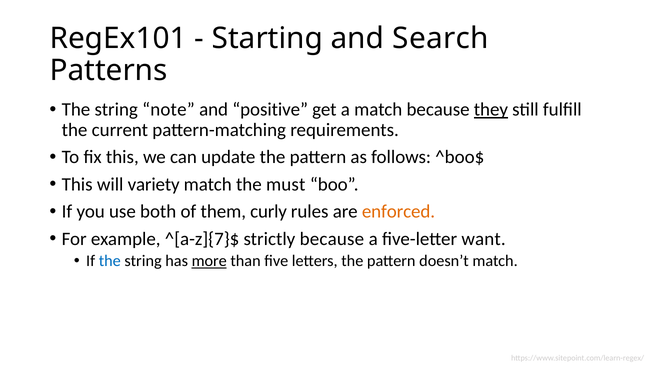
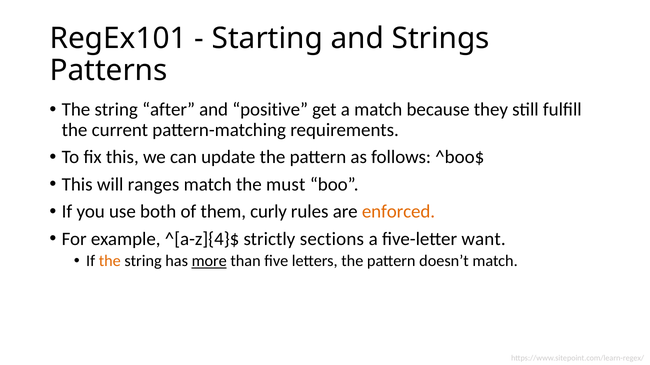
Search: Search -> Strings (441, 39)
note: note -> after (169, 110)
they underline: present -> none (491, 110)
variety: variety -> ranges (154, 185)
^[a-z]{7}$: ^[a-z]{7}$ -> ^[a-z]{4}$ (202, 239)
strictly because: because -> sections (332, 239)
the colour: blue -> orange (110, 262)
